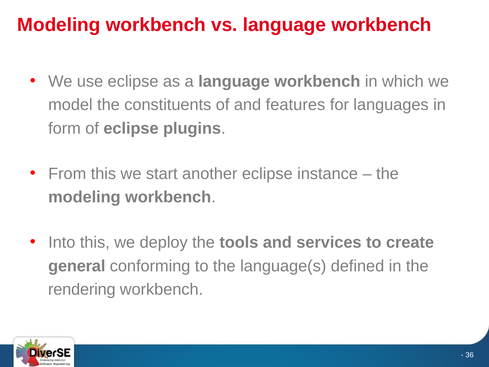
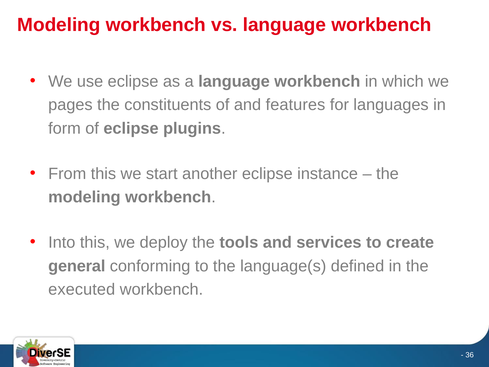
model: model -> pages (70, 105)
rendering: rendering -> executed (82, 289)
